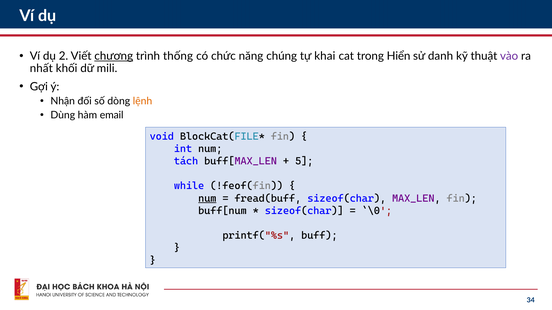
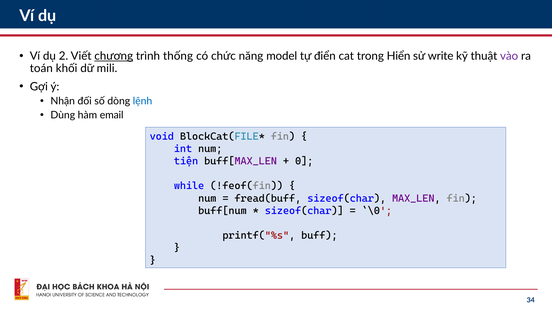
chúng: chúng -> model (282, 56)
khai: khai -> điển (325, 56)
danh: danh -> write (441, 56)
nhất: nhất -> toán (41, 69)
lệnh colour: orange -> blue (143, 101)
tách: tách -> tiện (186, 161)
5: 5 -> 0 (304, 161)
num underline: present -> none (207, 199)
